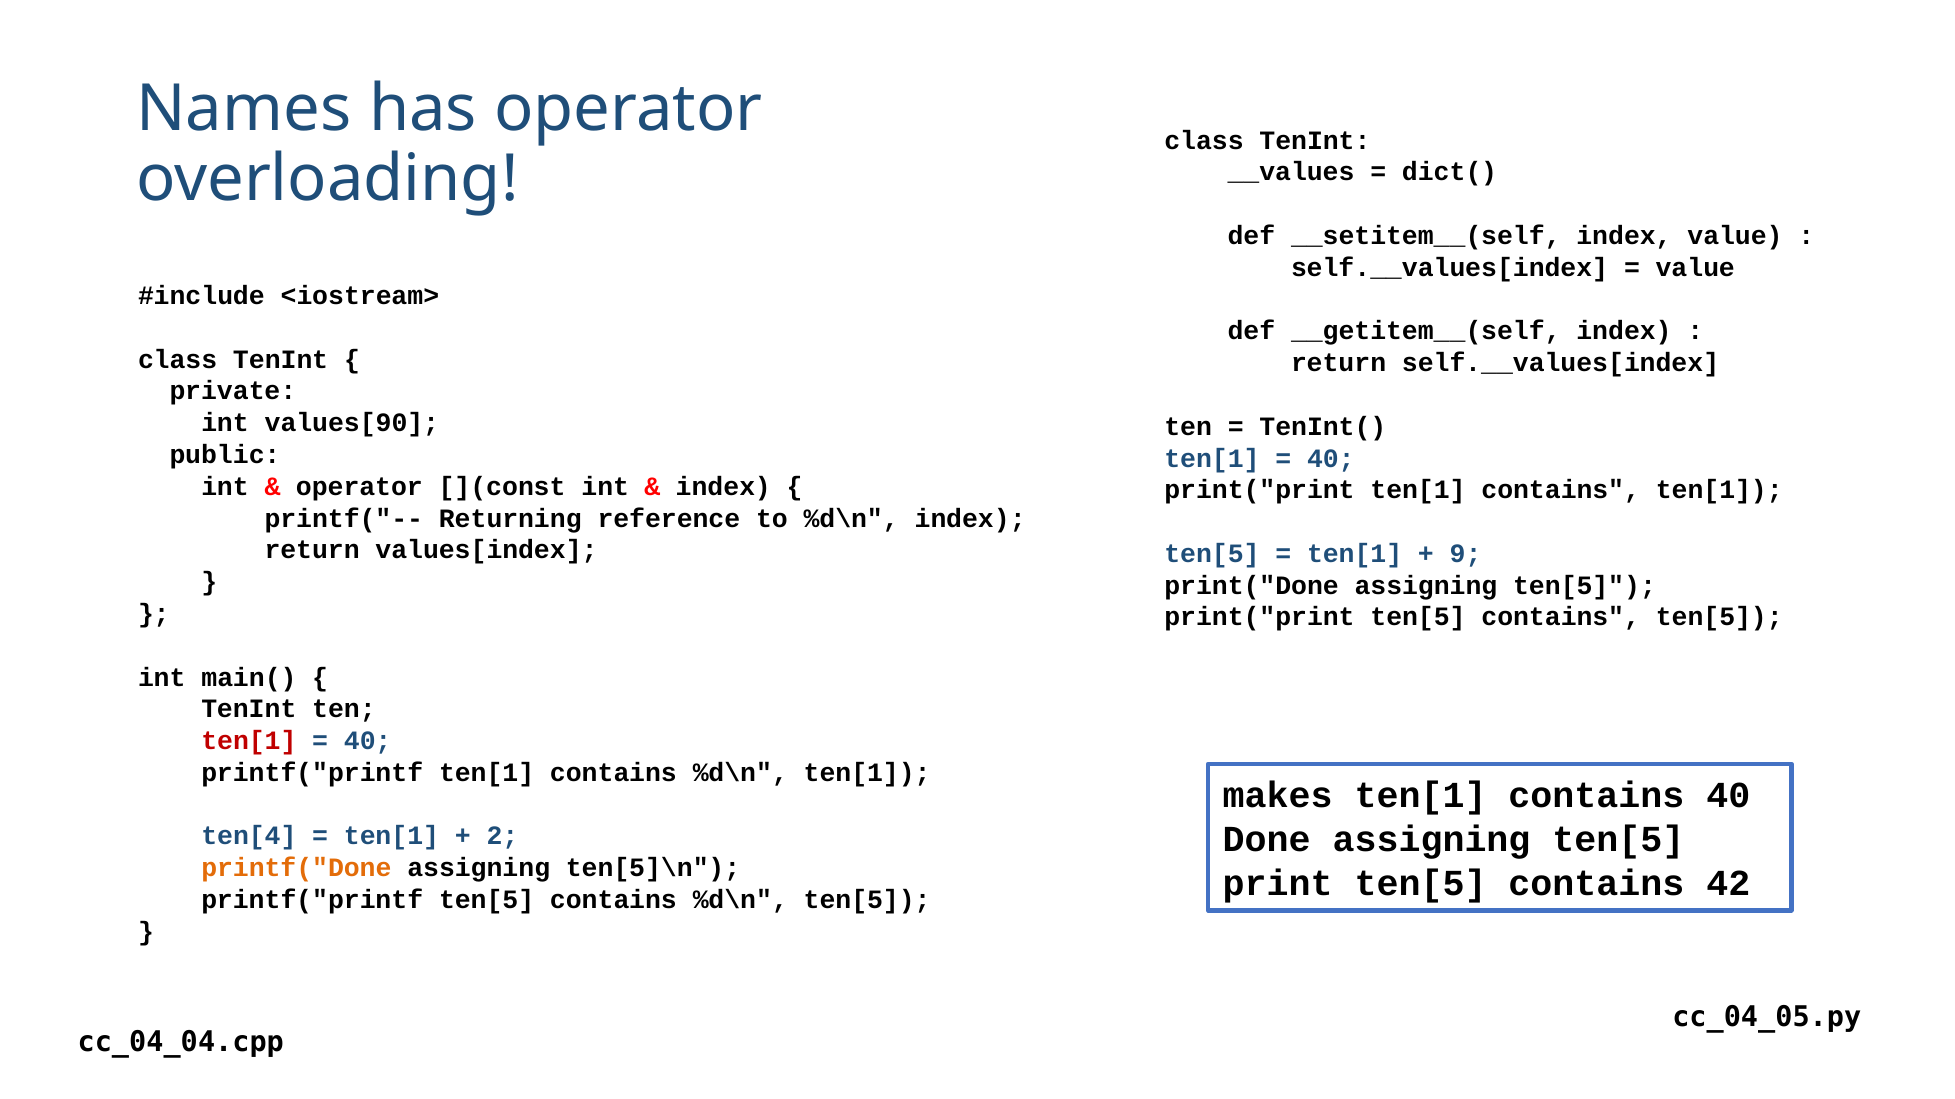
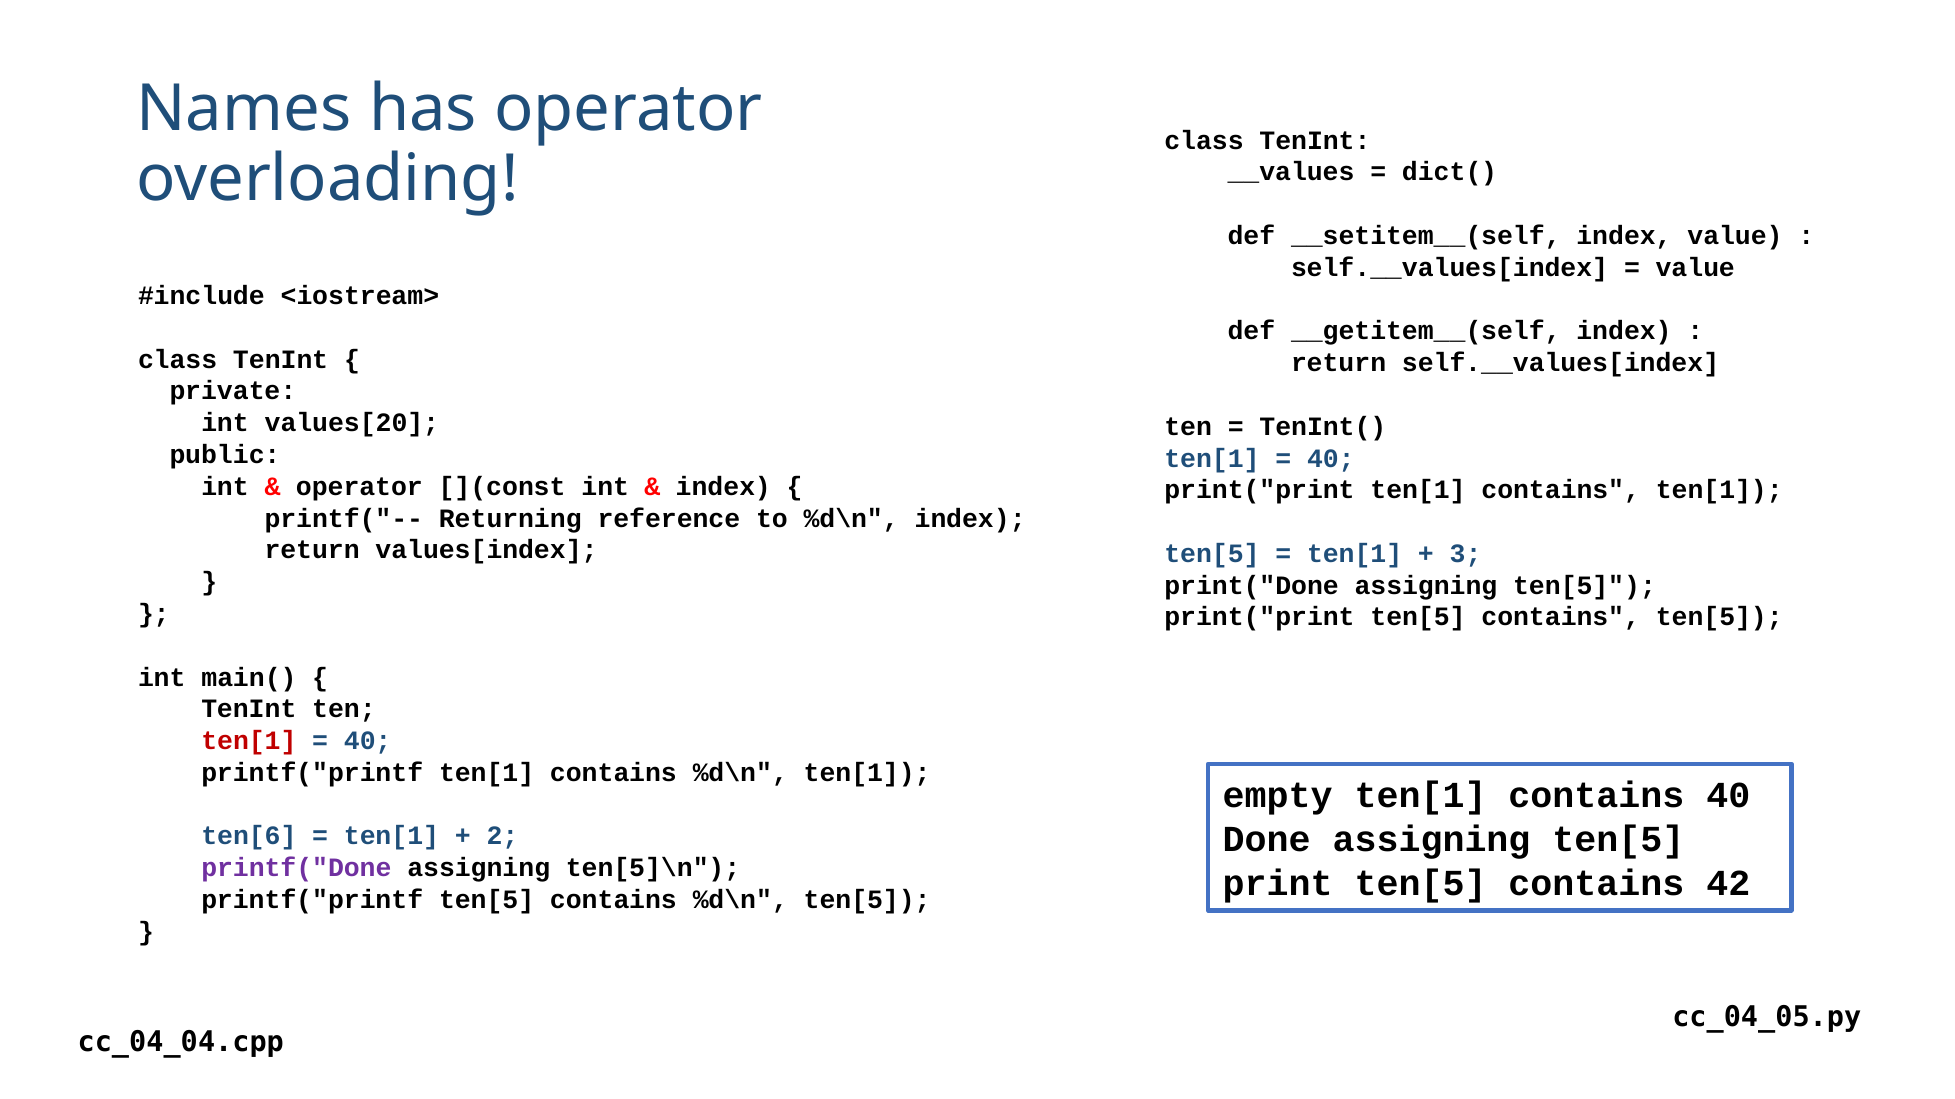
values[90: values[90 -> values[20 (352, 423)
9: 9 -> 3 (1466, 554)
makes: makes -> empty (1278, 796)
ten[4: ten[4 -> ten[6 (249, 837)
printf("Done colour: orange -> purple (296, 869)
